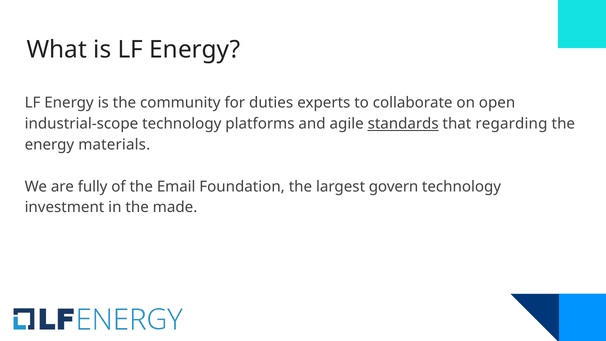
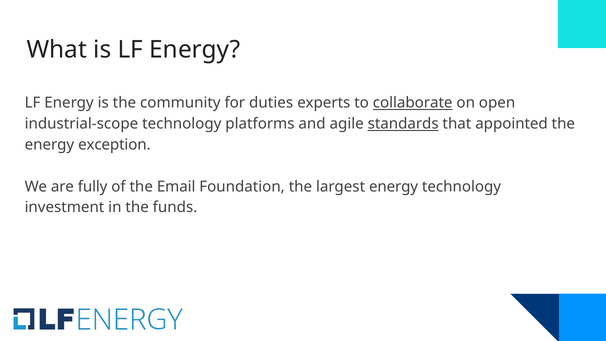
collaborate underline: none -> present (413, 103)
regarding: regarding -> appointed (512, 124)
materials: materials -> exception (114, 145)
largest govern: govern -> energy (394, 186)
made: made -> funds (175, 207)
